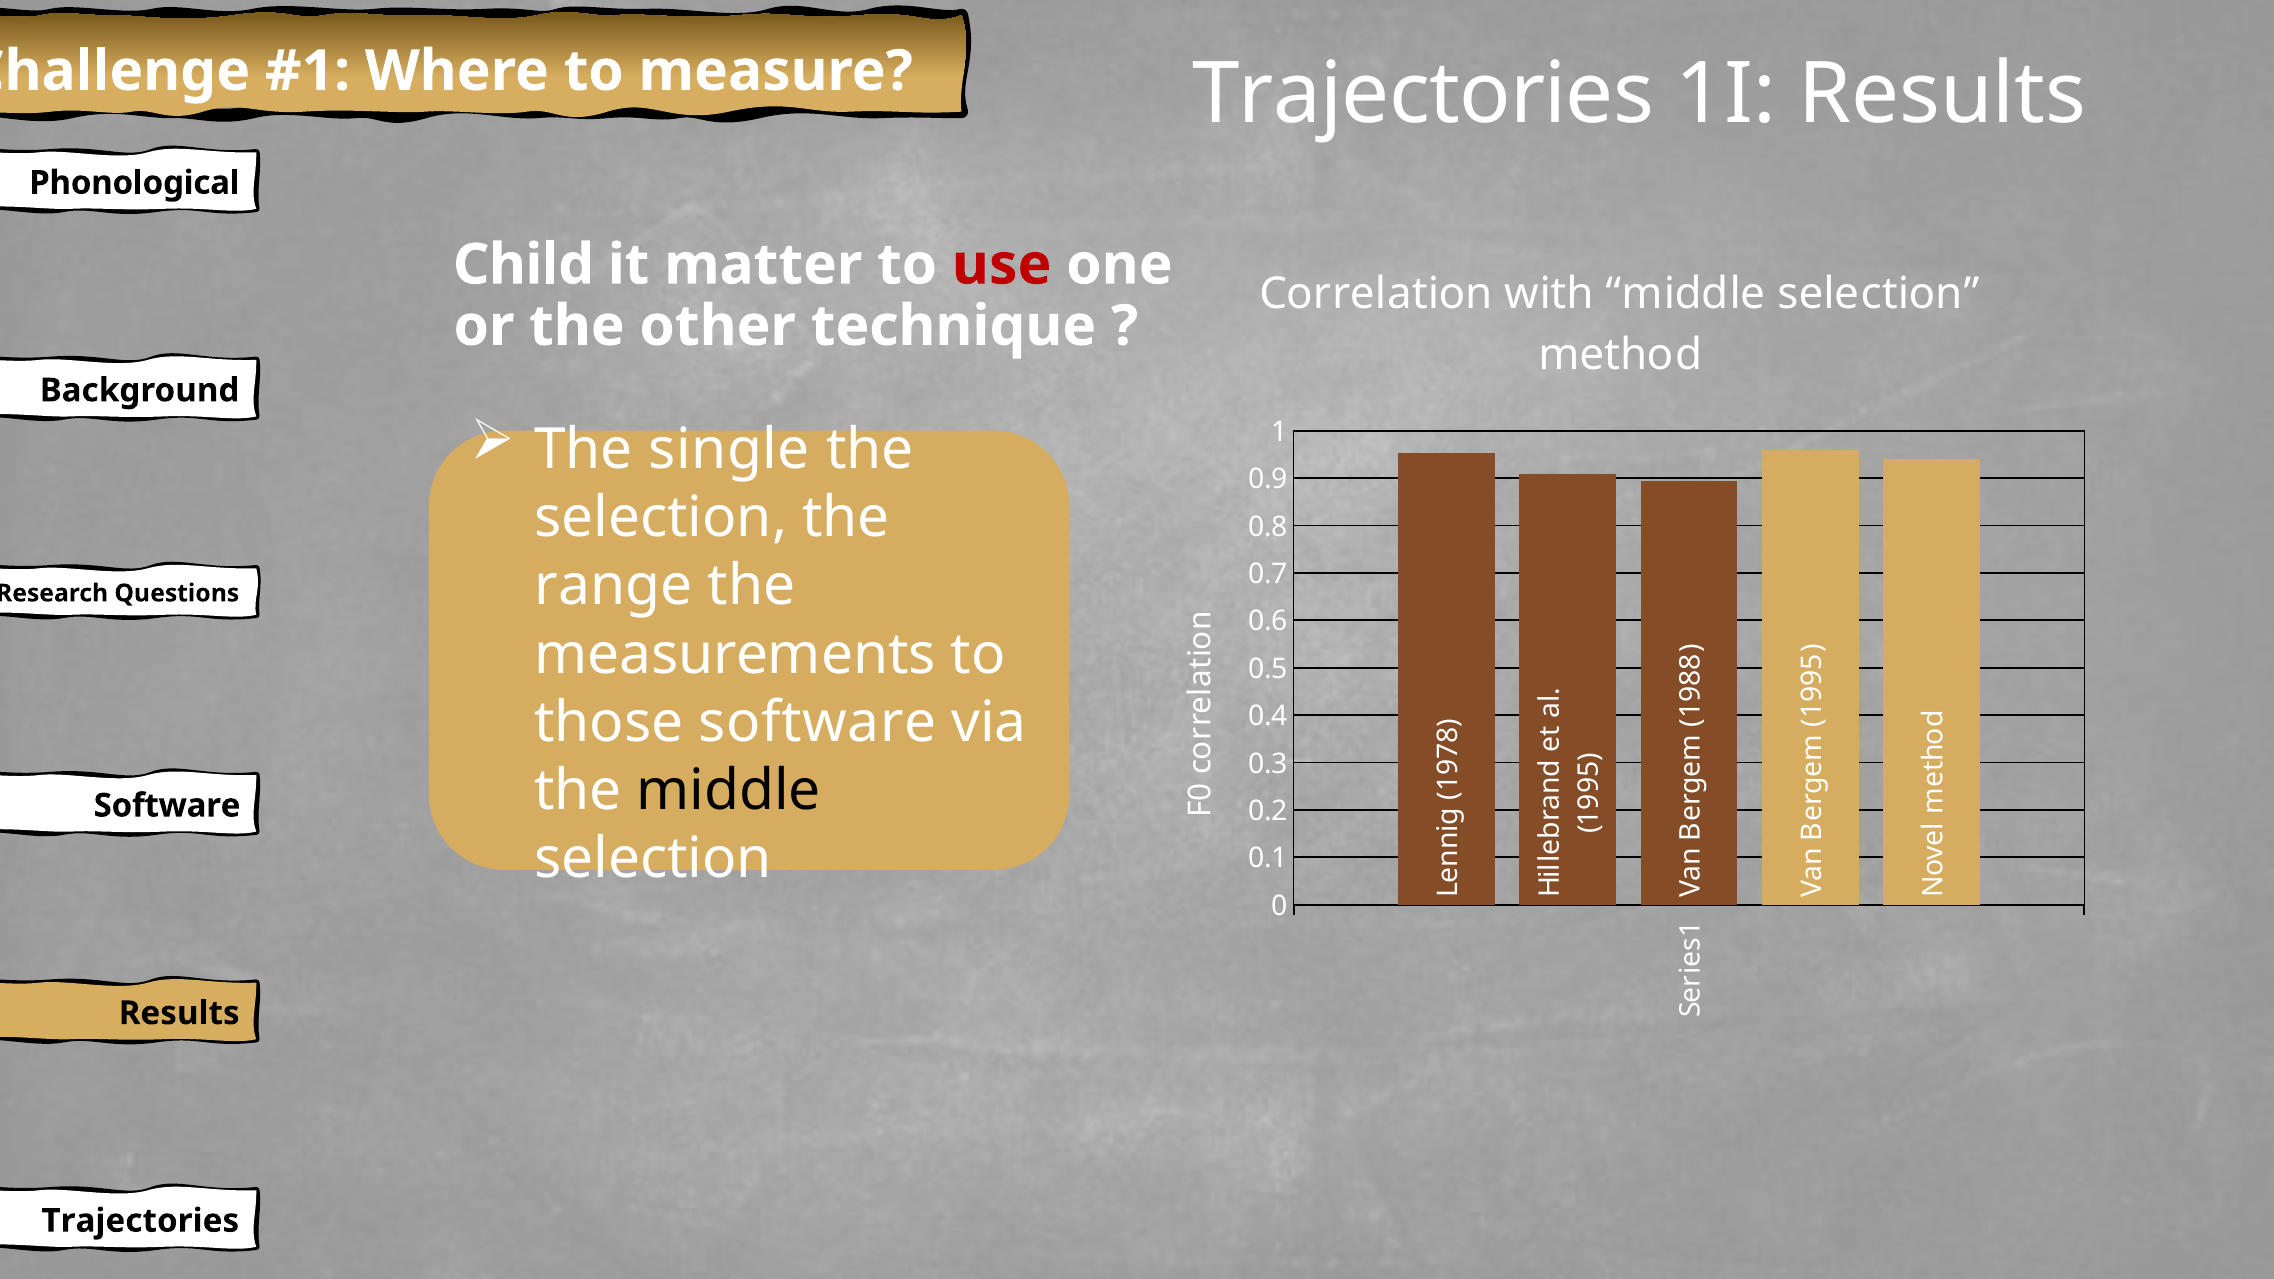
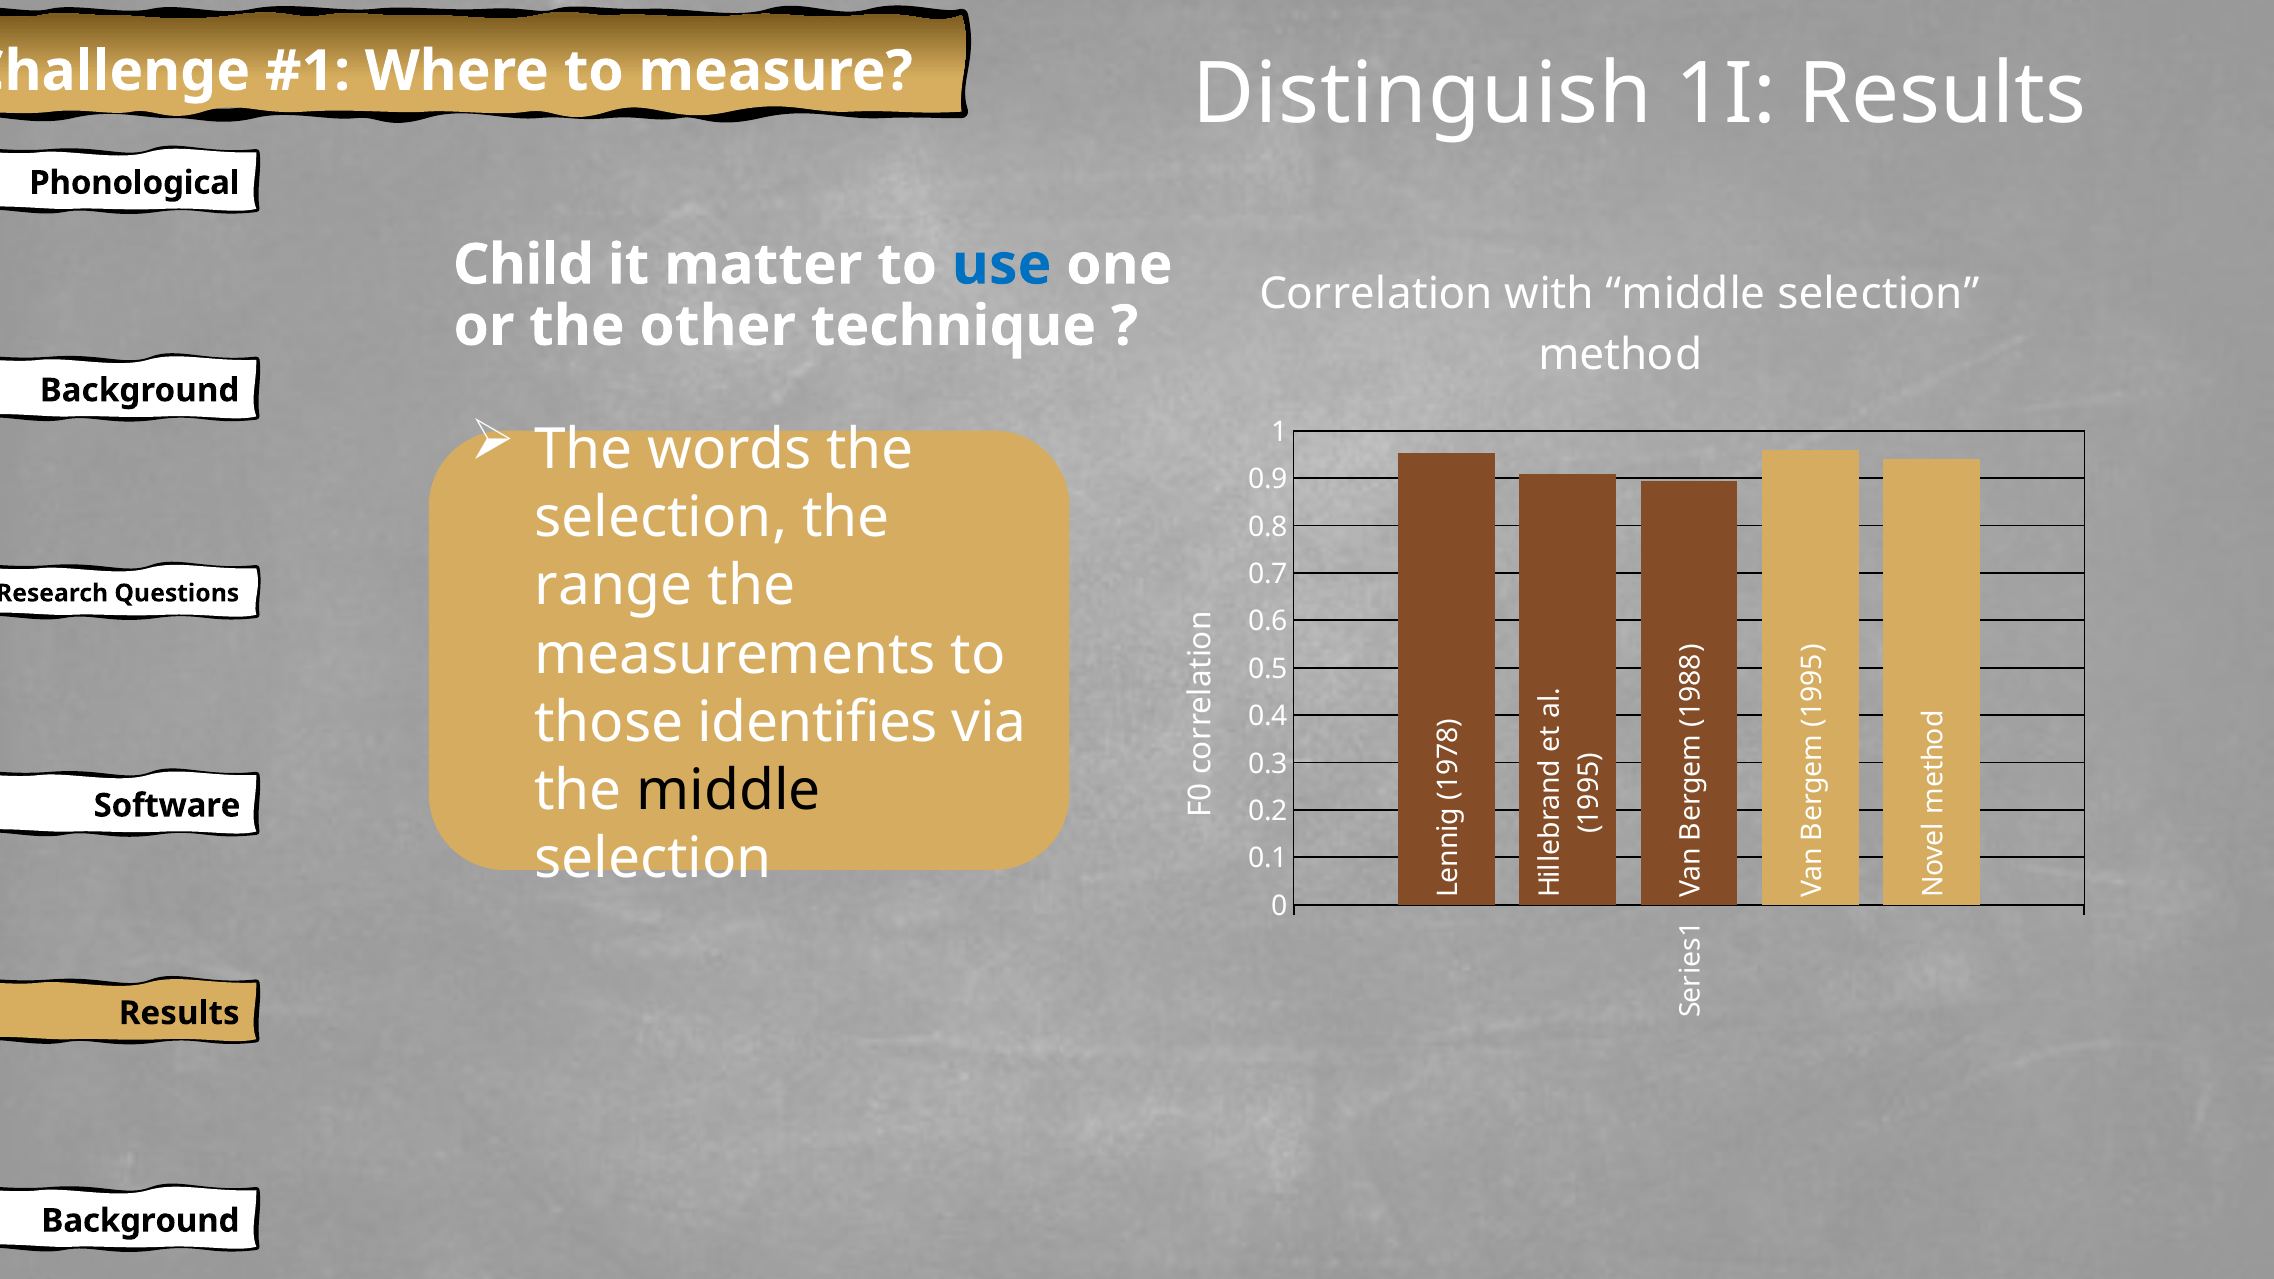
Trajectories: Trajectories -> Distinguish (1422, 95)
use colour: red -> blue (1002, 265)
single: single -> words (730, 450)
those software: software -> identifies (818, 723)
Trajectories: Trajectories -> Background (140, 1221)
